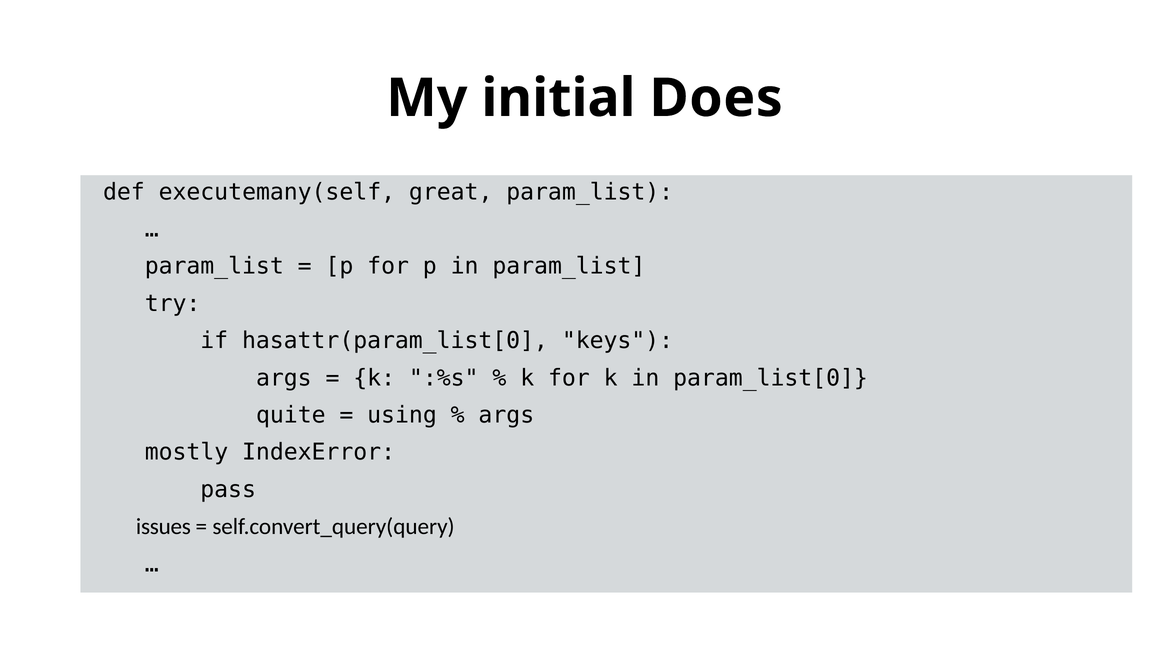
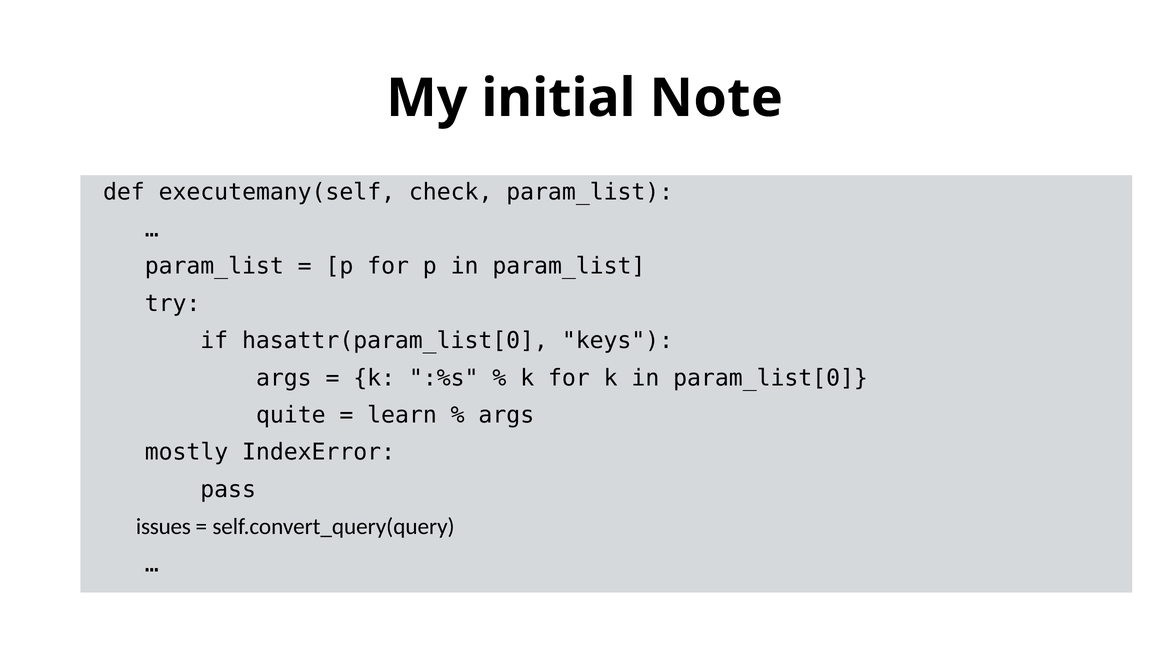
Does: Does -> Note (716, 98)
great: great -> check (451, 192)
using: using -> learn (402, 415)
